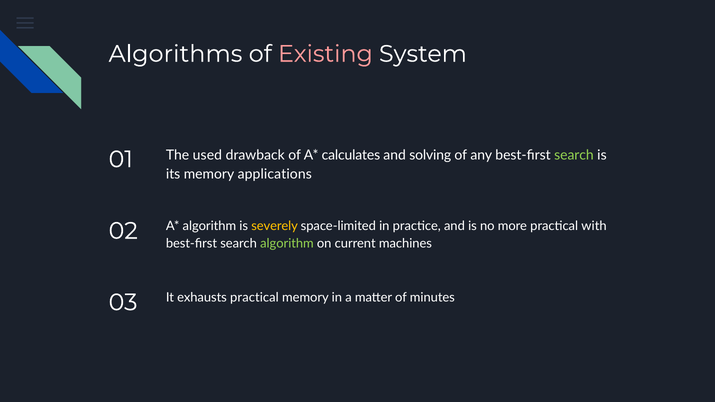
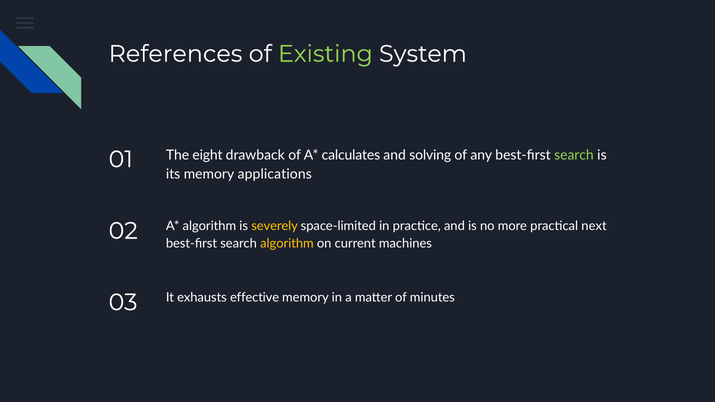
Algorithms: Algorithms -> References (176, 54)
Existing colour: pink -> light green (325, 54)
used: used -> eight (208, 155)
with: with -> next (594, 226)
algorithm colour: light green -> yellow (287, 244)
exhausts practical: practical -> effective (255, 298)
